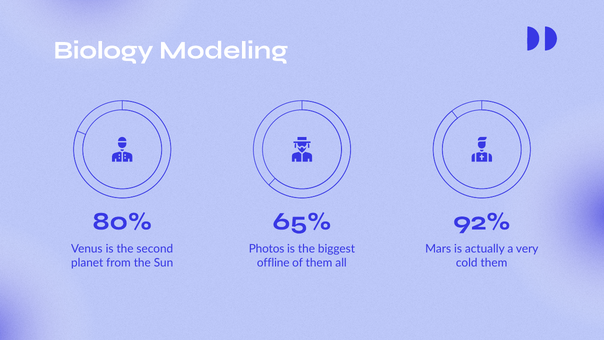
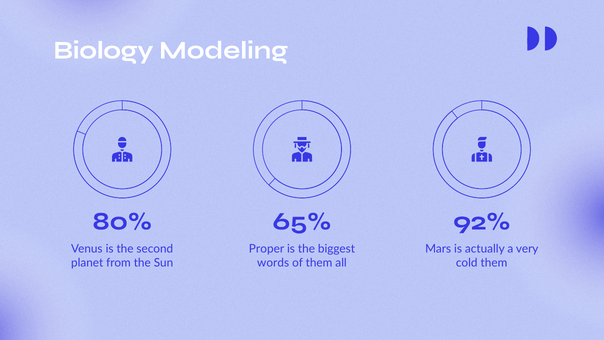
Photos: Photos -> Proper (267, 249)
offline: offline -> words (273, 263)
